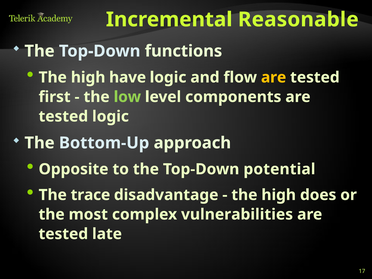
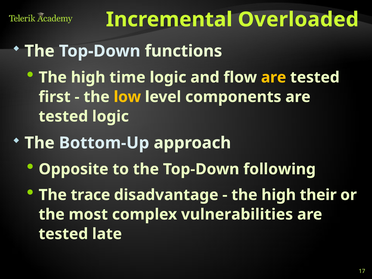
Reasonable: Reasonable -> Overloaded (298, 20)
have: have -> time (127, 77)
low colour: light green -> yellow (127, 97)
potential: potential -> following (280, 169)
does: does -> their (318, 195)
